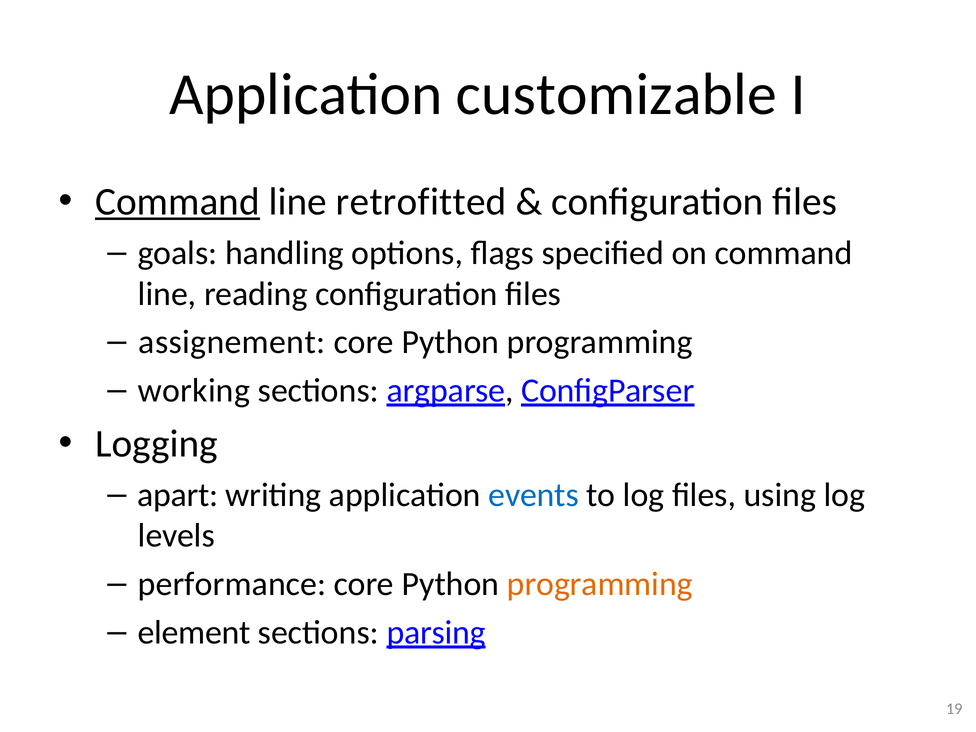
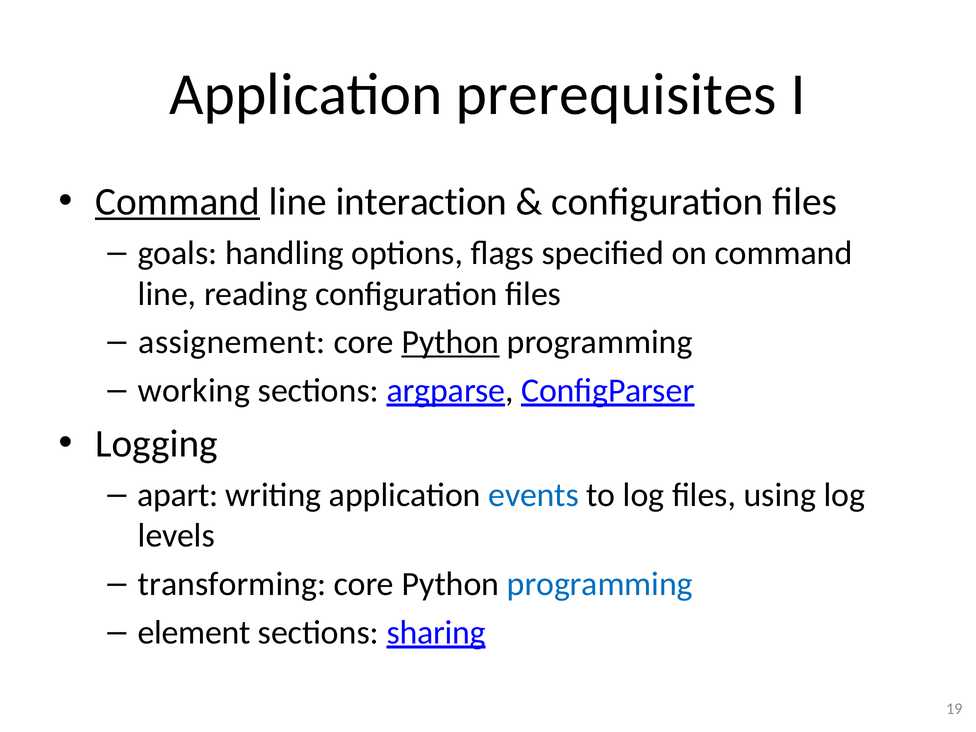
customizable: customizable -> prerequisites (616, 94)
retrofitted: retrofitted -> interaction (421, 202)
Python underline: none -> present (450, 342)
performance: performance -> transforming (232, 584)
programming colour: orange -> blue (600, 584)
parsing: parsing -> sharing (436, 632)
